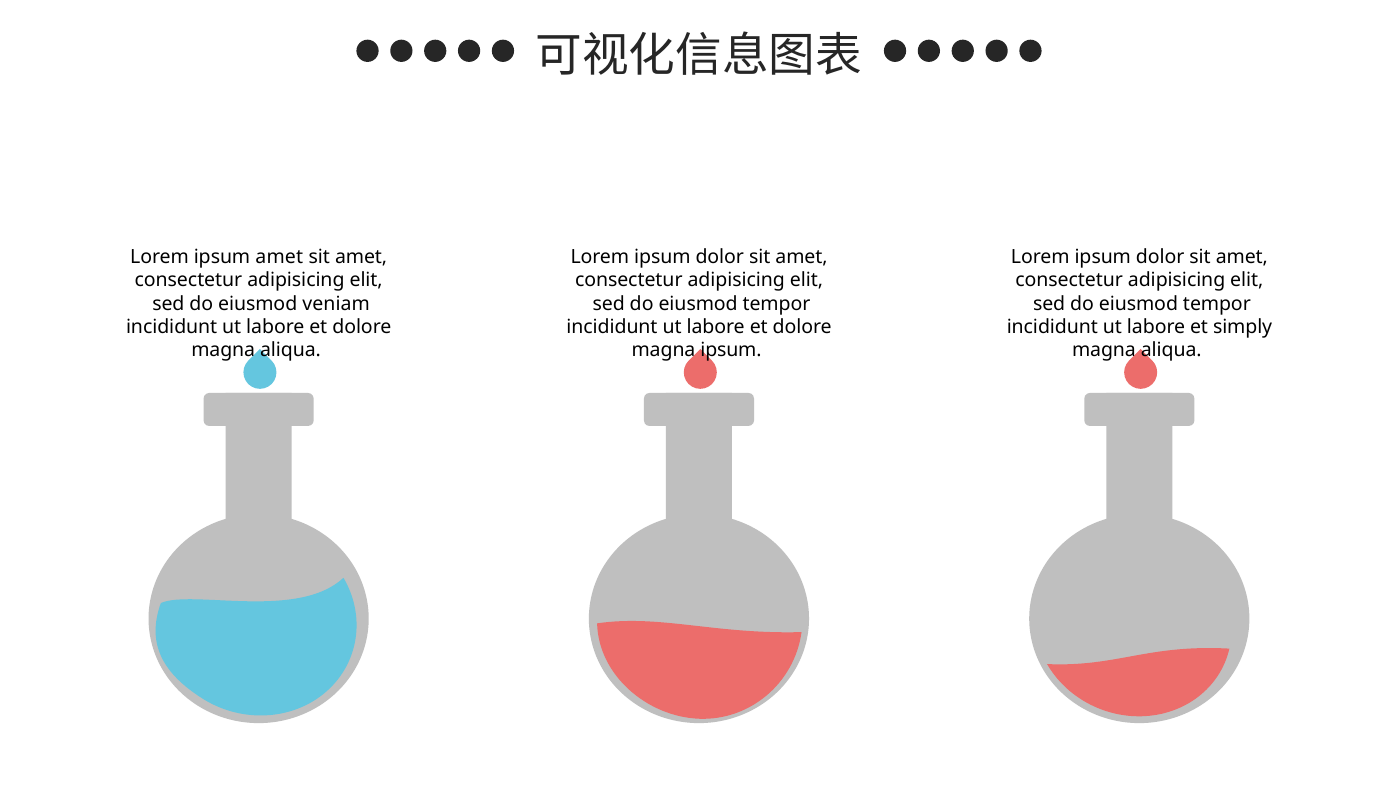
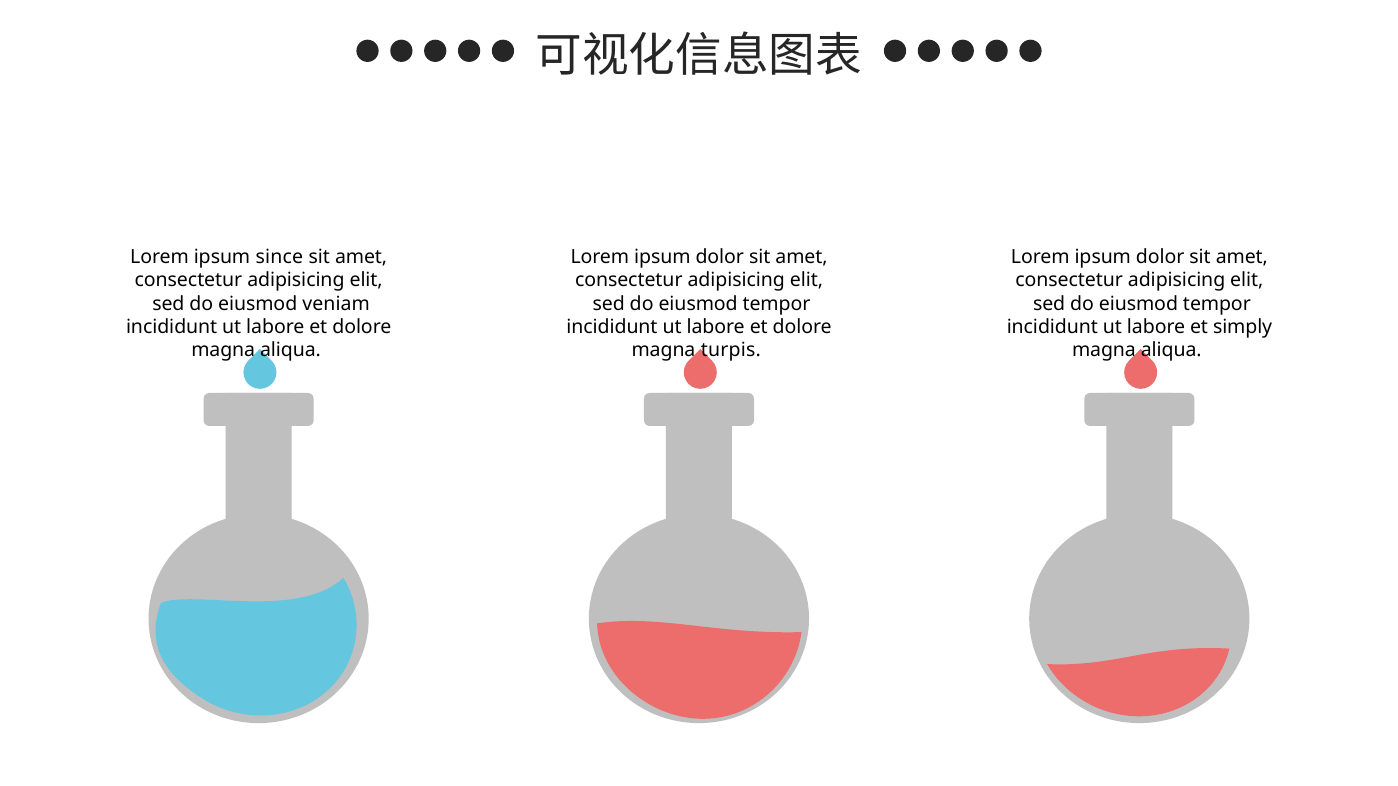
ipsum amet: amet -> since (279, 257)
magna ipsum: ipsum -> turpis (731, 350)
